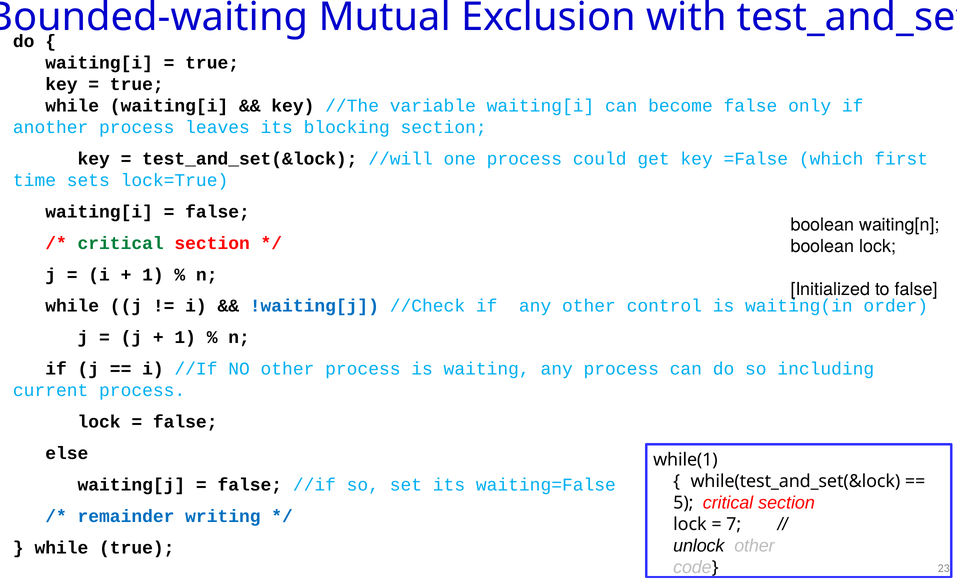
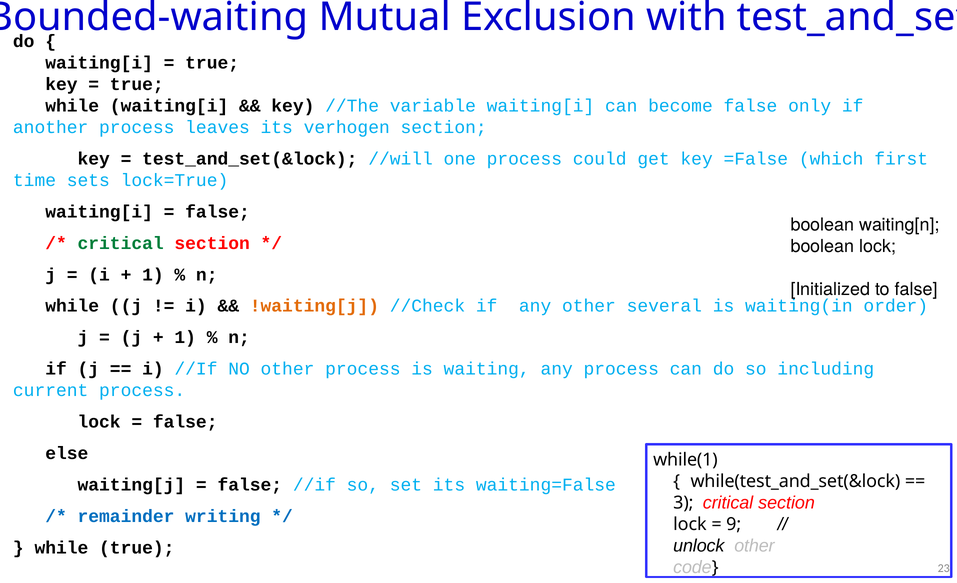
blocking: blocking -> verhogen (347, 127)
!waiting[j colour: blue -> orange (314, 306)
control: control -> several (664, 306)
5: 5 -> 3 (683, 503)
7: 7 -> 9 (734, 525)
